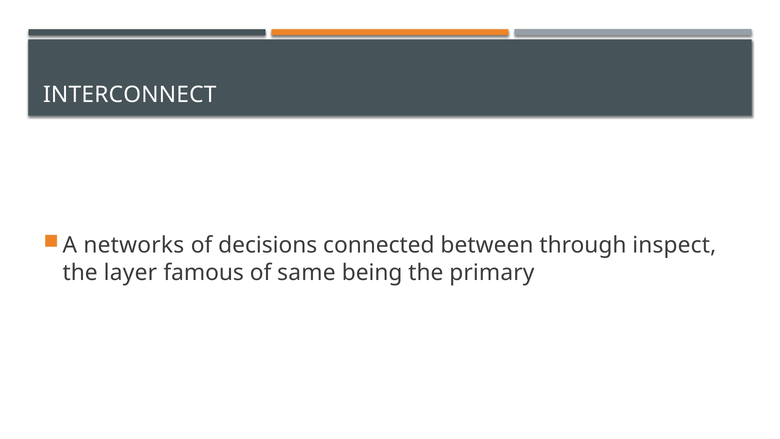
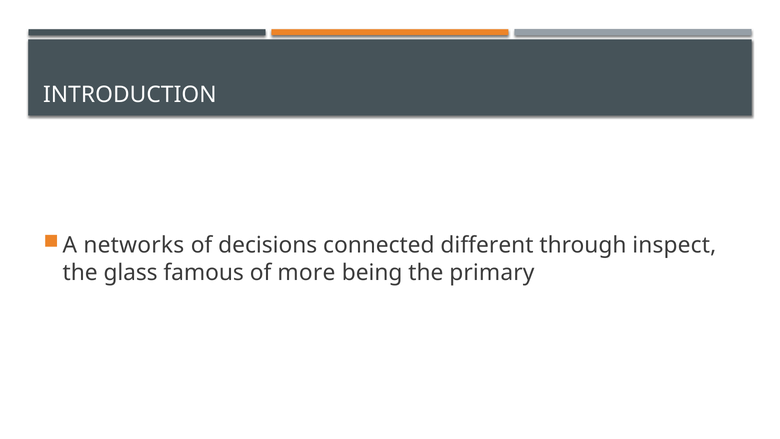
INTERCONNECT: INTERCONNECT -> INTRODUCTION (130, 95)
between: between -> different (487, 245)
layer: layer -> glass (131, 272)
same: same -> more (306, 272)
